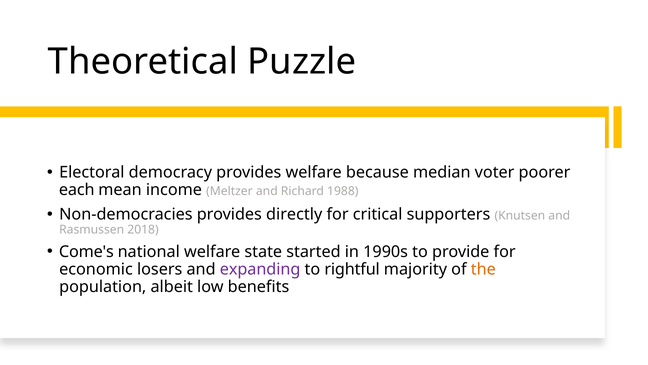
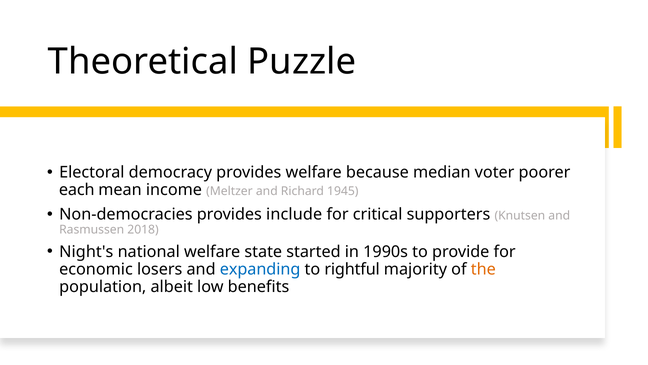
1988: 1988 -> 1945 (343, 191)
directly: directly -> include (294, 214)
Come's: Come's -> Night's (86, 251)
expanding colour: purple -> blue (260, 269)
